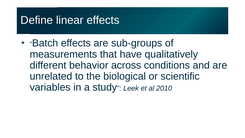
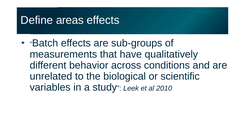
linear: linear -> areas (70, 20)
